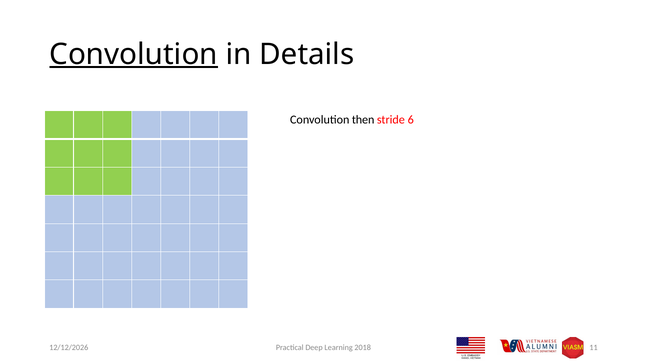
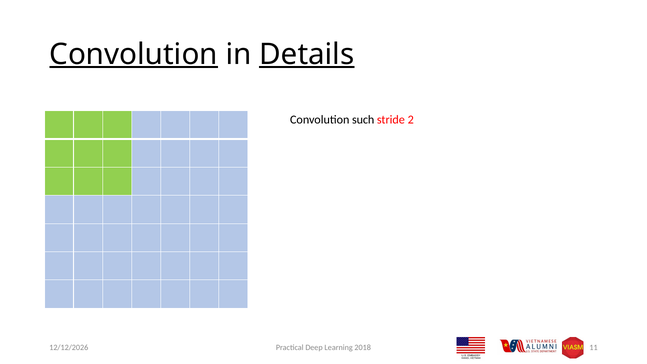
Details underline: none -> present (307, 54)
then: then -> such (363, 120)
6: 6 -> 2 (411, 120)
